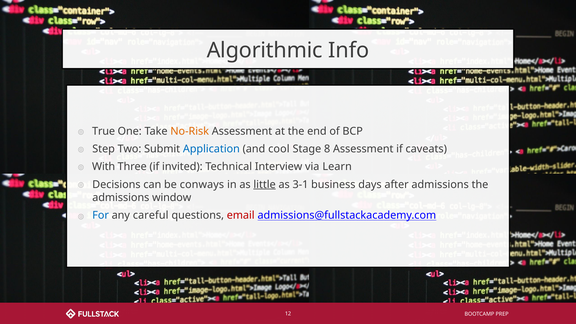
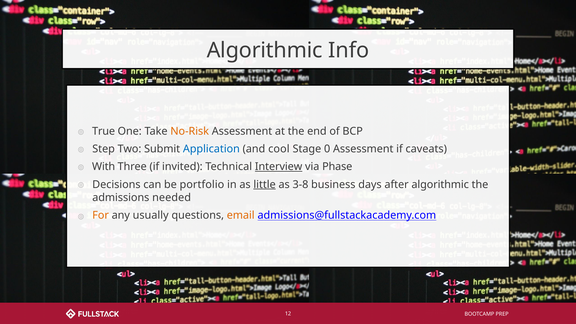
8: 8 -> 0 (327, 149)
Interview underline: none -> present (279, 167)
Learn: Learn -> Phase (337, 167)
conways: conways -> portfolio (202, 185)
3-1: 3-1 -> 3-8 (300, 185)
after admissions: admissions -> algorithmic (440, 185)
window: window -> needed (172, 197)
For colour: blue -> orange (101, 215)
careful: careful -> usually (151, 215)
email colour: red -> orange (241, 215)
